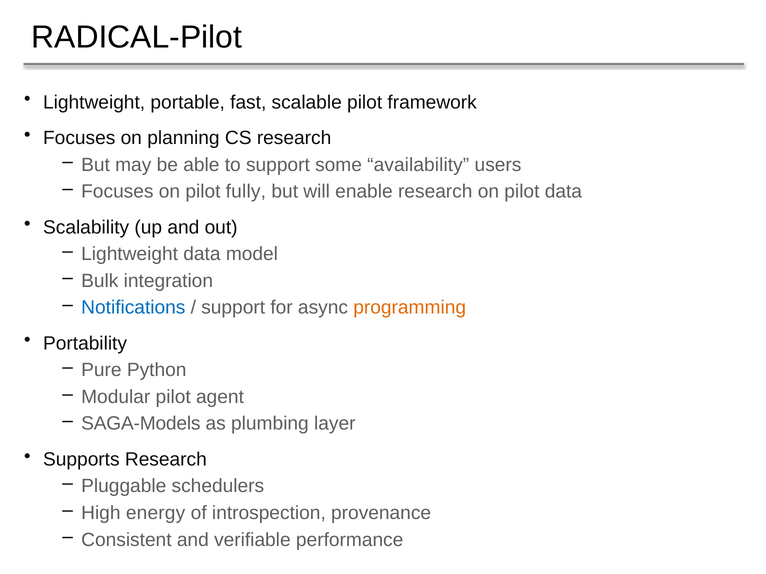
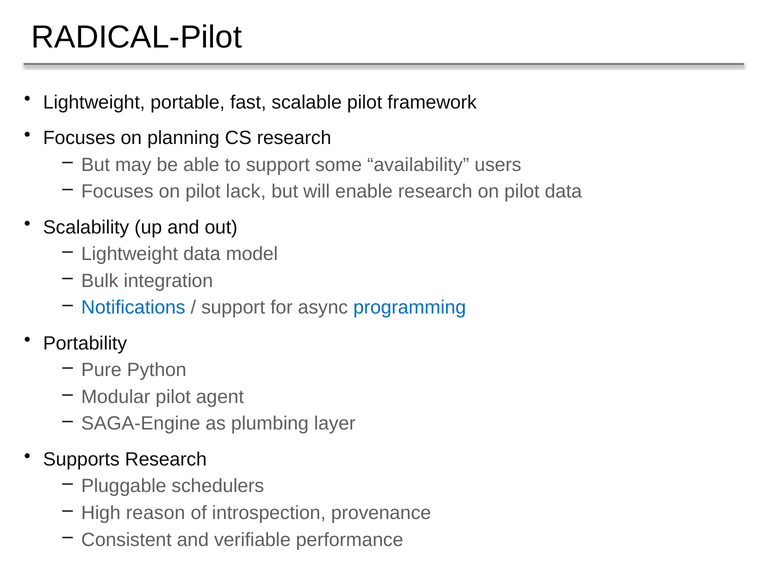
fully: fully -> lack (246, 192)
programming colour: orange -> blue (410, 308)
SAGA-Models: SAGA-Models -> SAGA-Engine (141, 424)
energy: energy -> reason (156, 513)
